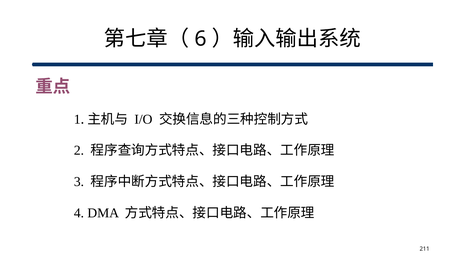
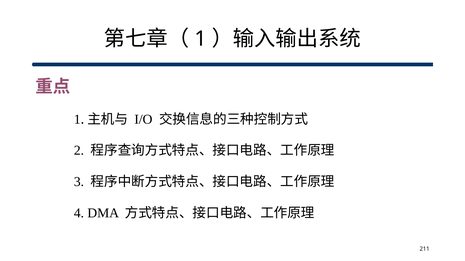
6: 6 -> 1 (201, 39)
